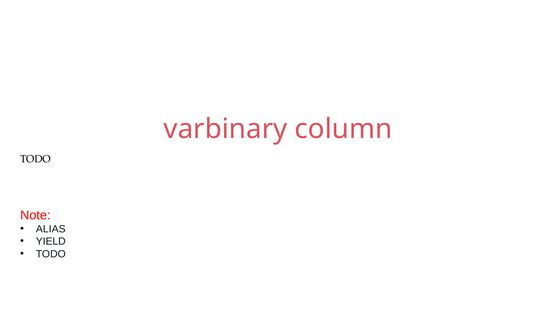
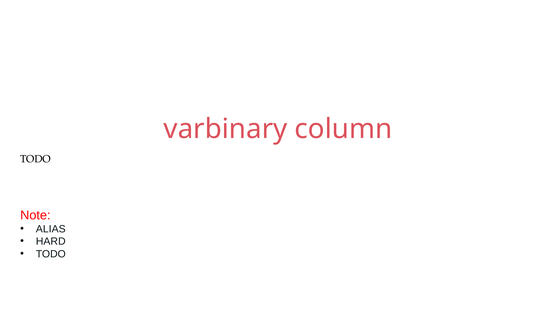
YIELD: YIELD -> HARD (51, 241)
